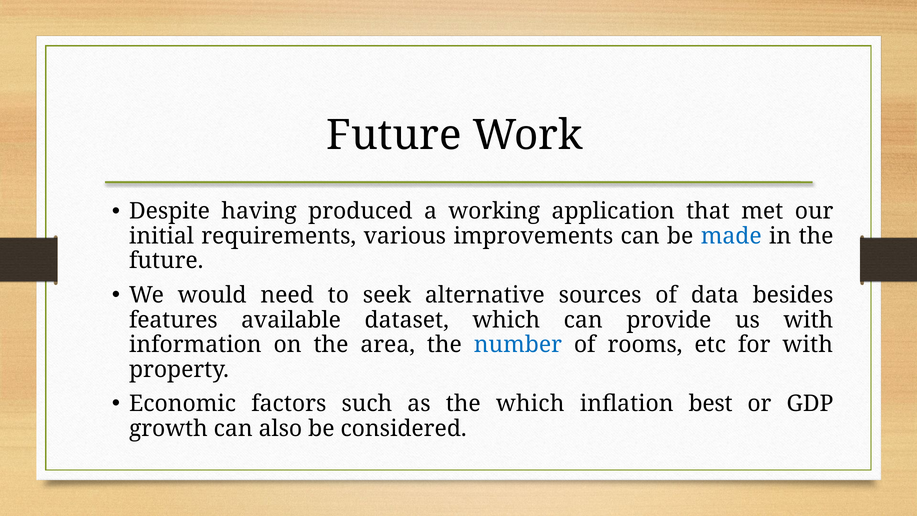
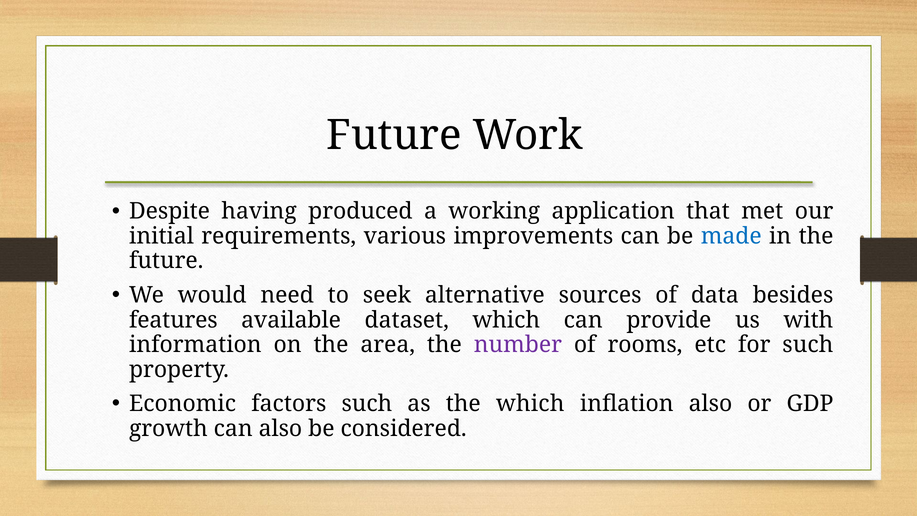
number colour: blue -> purple (518, 345)
for with: with -> such (808, 345)
inflation best: best -> also (711, 404)
